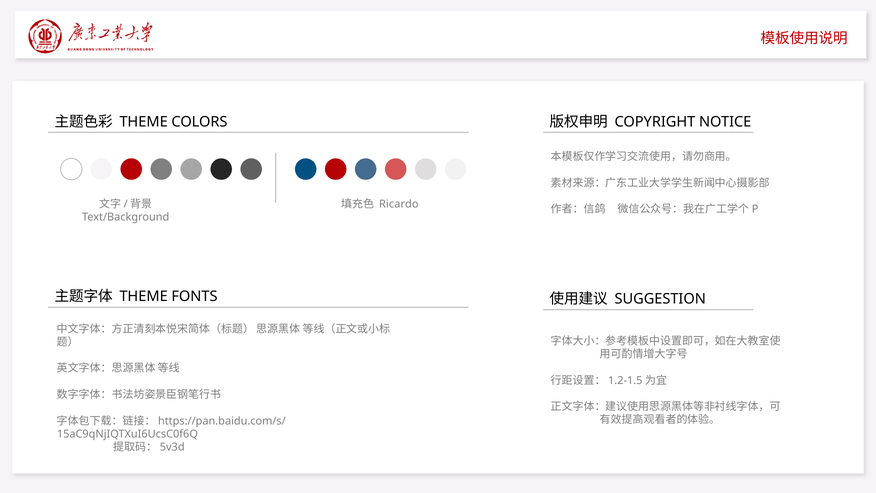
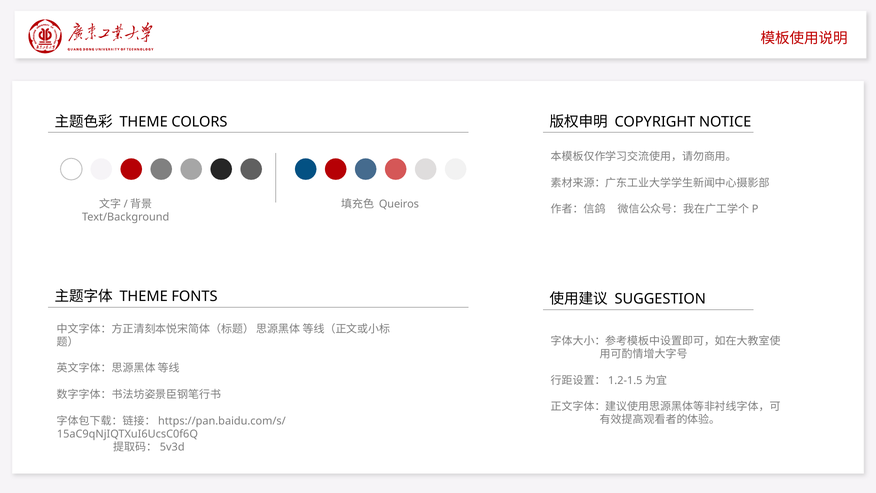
Ricardo: Ricardo -> Queiros (399, 204)
